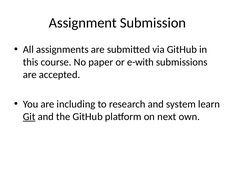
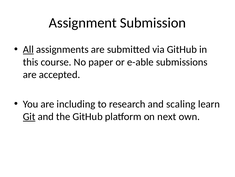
All underline: none -> present (28, 49)
e-with: e-with -> e-able (140, 62)
system: system -> scaling (181, 104)
